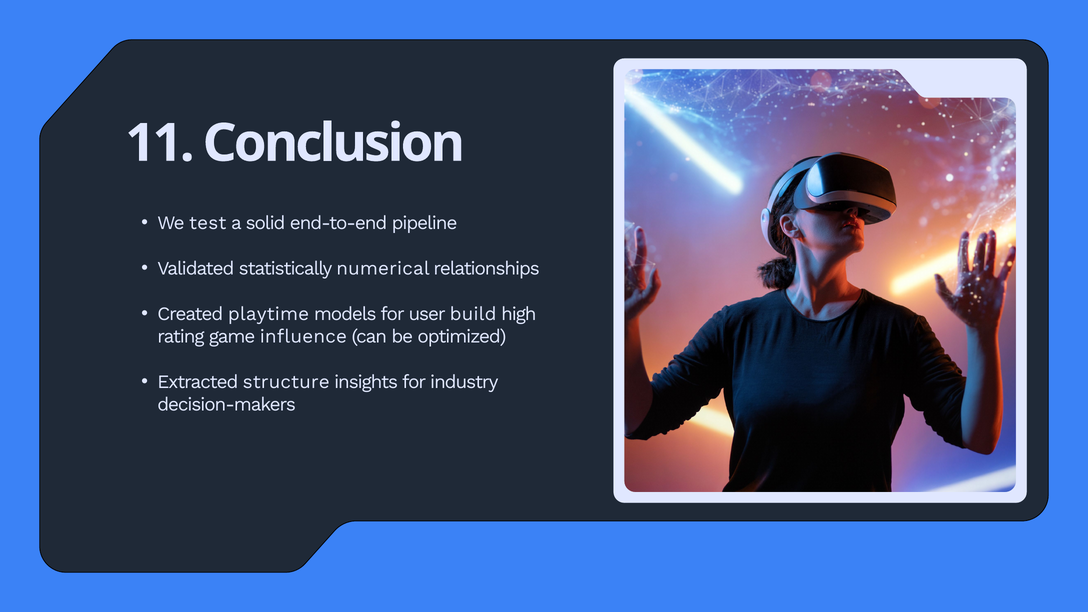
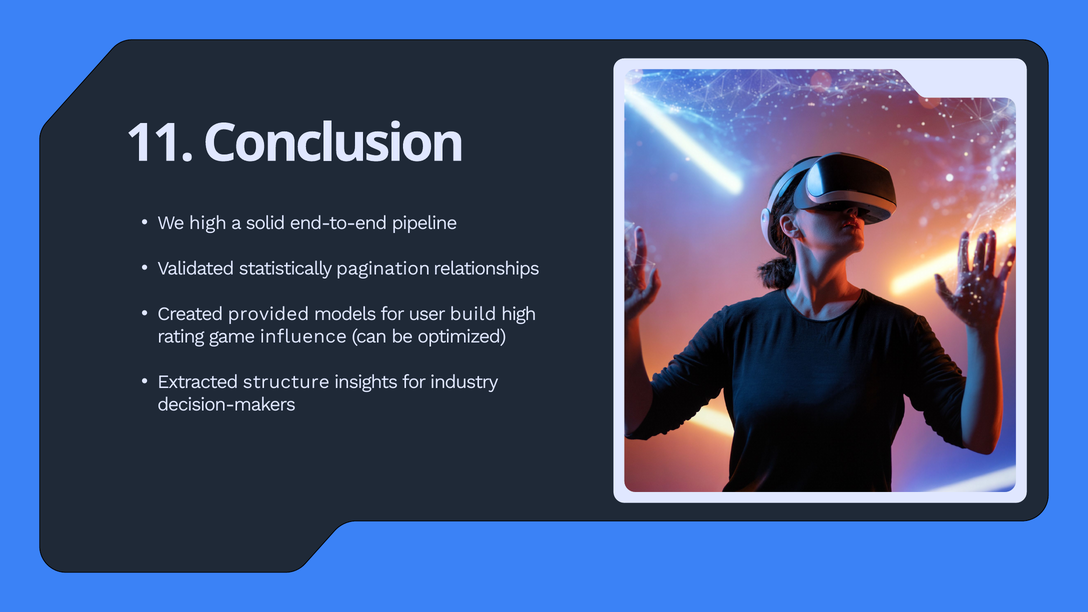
We test: test -> high (208, 223)
numerical: numerical -> pagination (383, 269)
playtime: playtime -> provided (269, 314)
